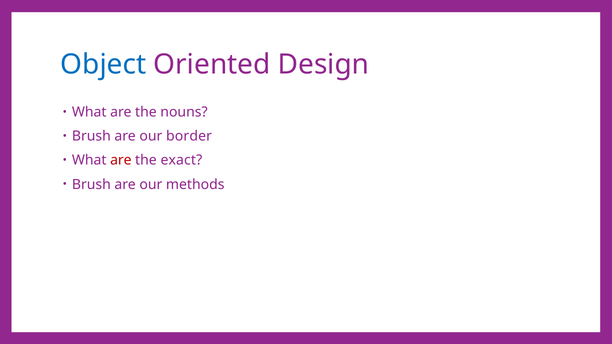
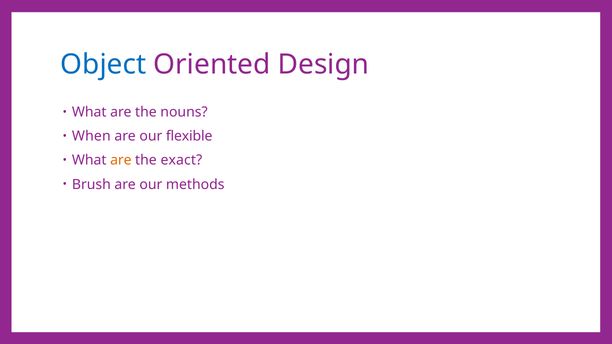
Brush: Brush -> When (91, 136)
border: border -> flexible (189, 136)
are colour: red -> orange (121, 160)
